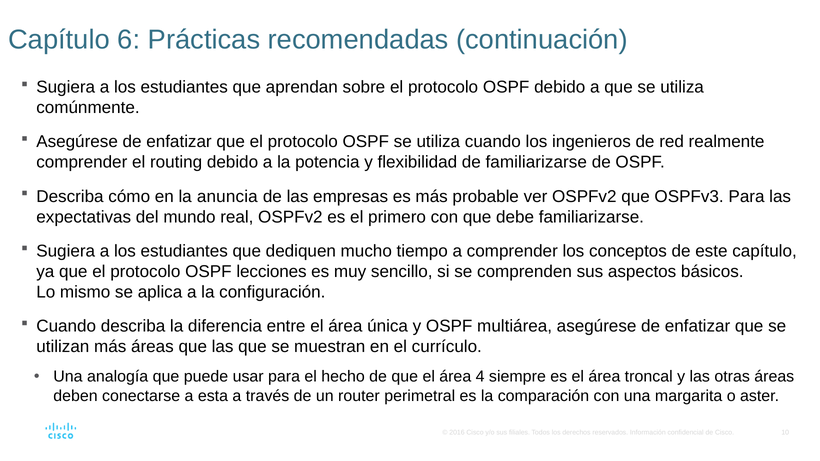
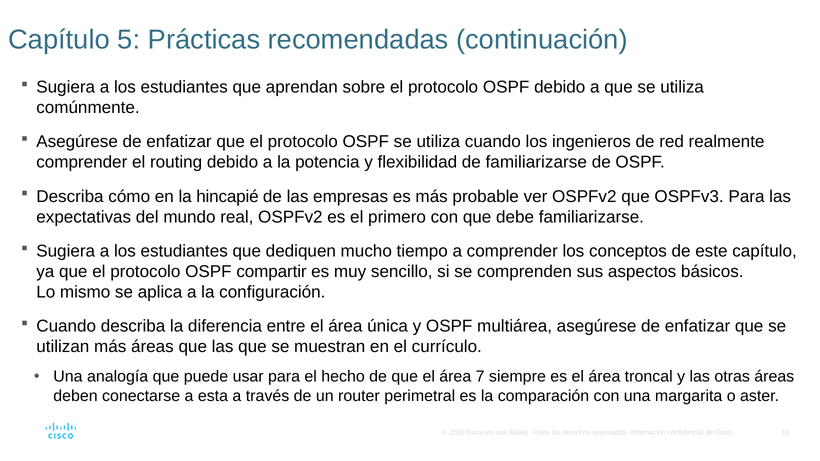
6: 6 -> 5 (129, 40)
anuncia: anuncia -> hincapié (227, 197)
lecciones: lecciones -> compartir (272, 272)
4: 4 -> 7 (480, 377)
